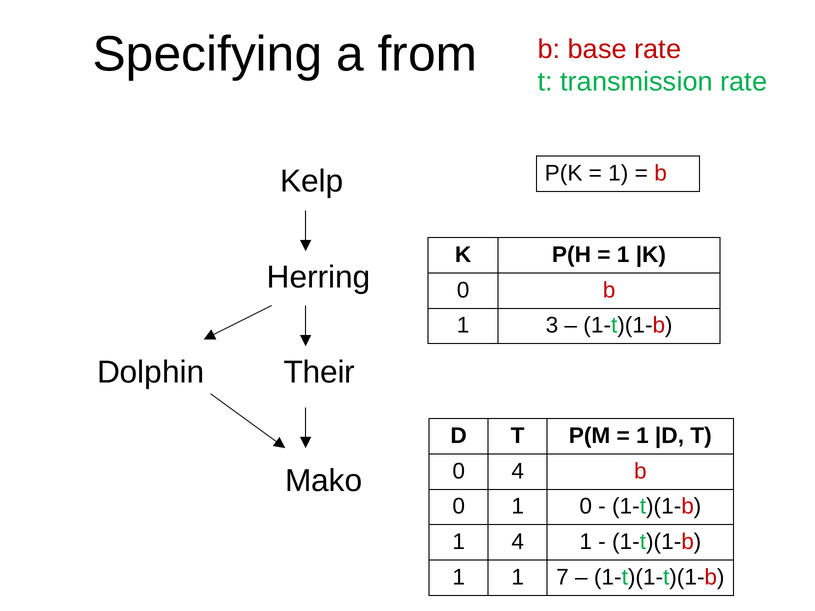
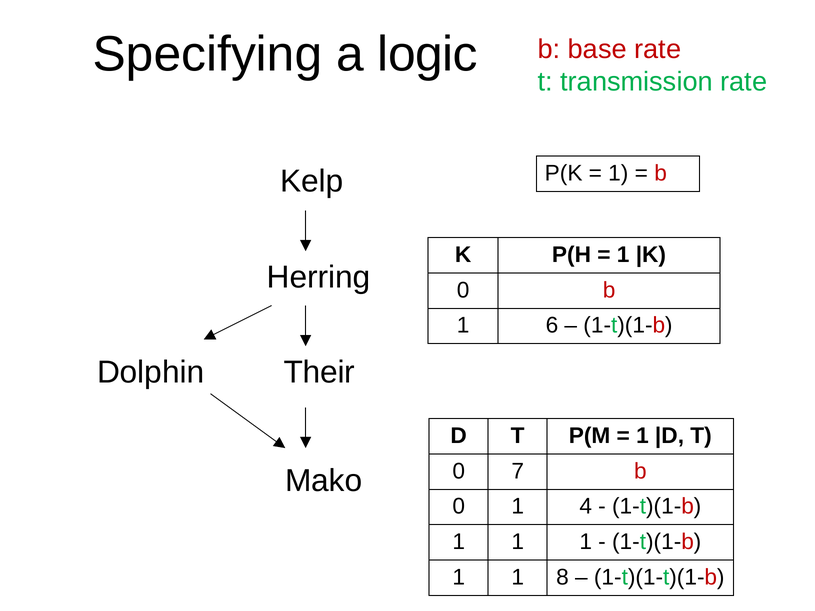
from: from -> logic (428, 54)
3: 3 -> 6 (552, 326)
0 4: 4 -> 7 (518, 471)
1 0: 0 -> 4 (586, 507)
4: 4 -> 1 (518, 542)
7: 7 -> 8 (562, 577)
